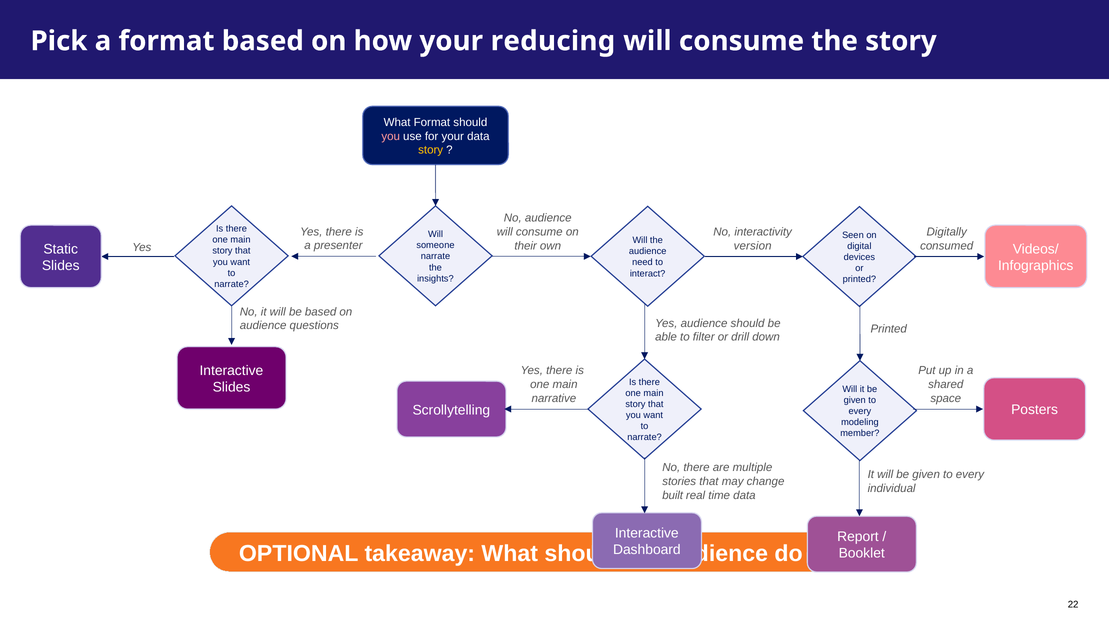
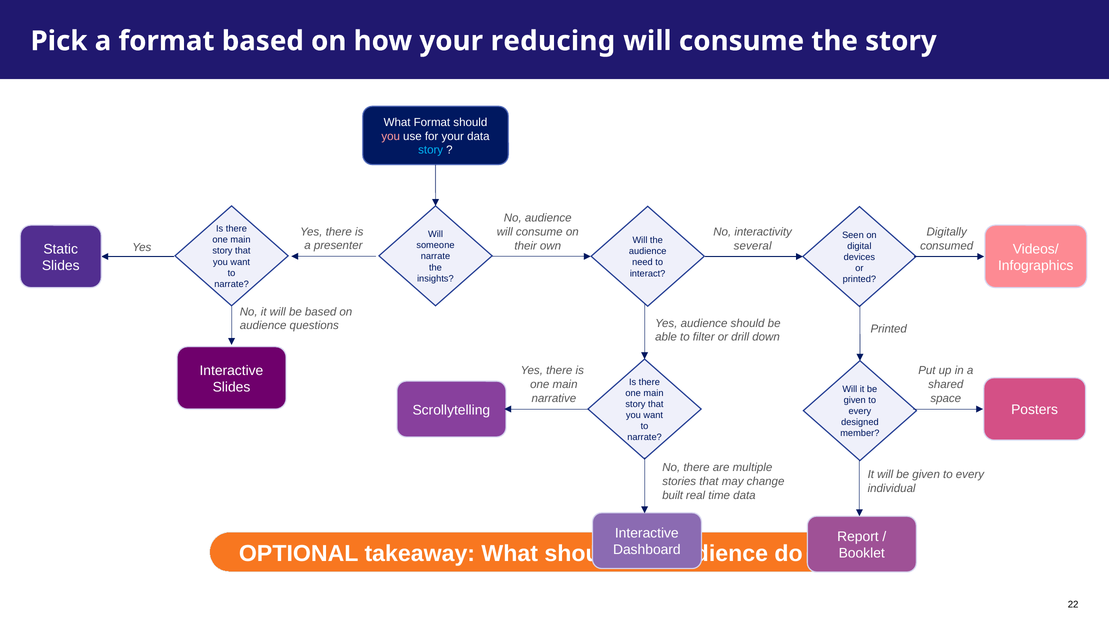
story colour: yellow -> light blue (431, 150)
version: version -> several (753, 246)
modeling: modeling -> designed (860, 422)
